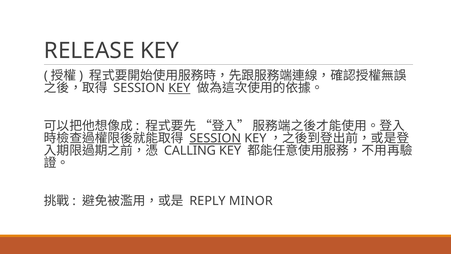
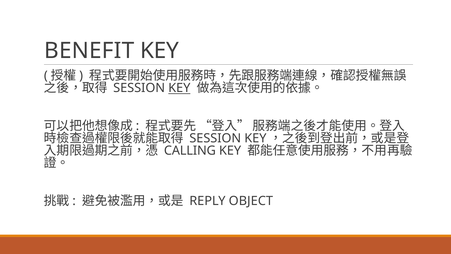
RELEASE: RELEASE -> BENEFIT (89, 51)
SESSION underline: present -> none (215, 138)
MINOR: MINOR -> OBJECT (251, 201)
